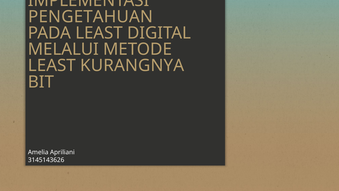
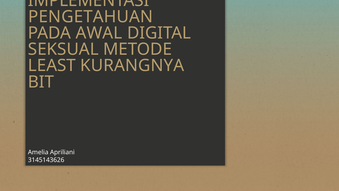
PADA LEAST: LEAST -> AWAL (99, 33)
MELALUI: MELALUI -> SEKSUAL (63, 49)
